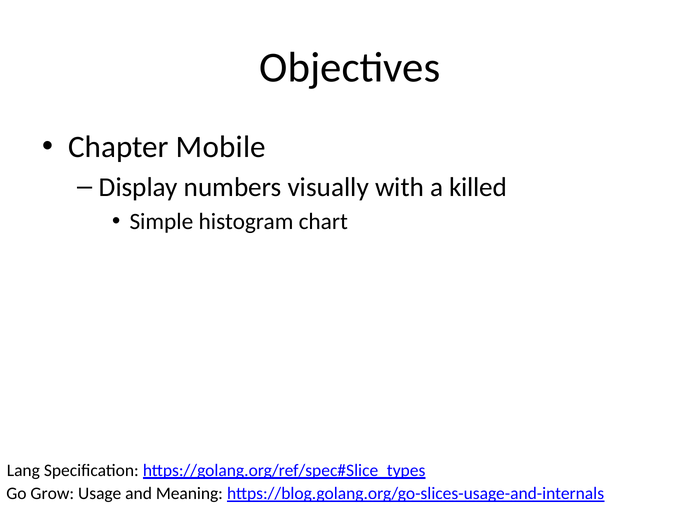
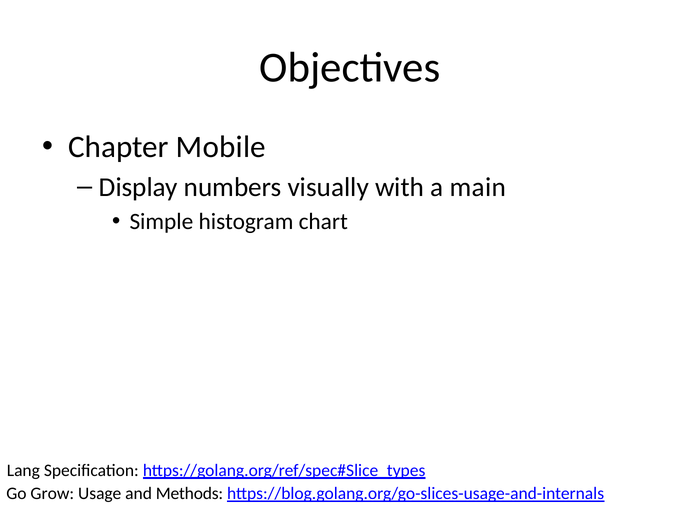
killed: killed -> main (478, 187)
Meaning: Meaning -> Methods (189, 494)
